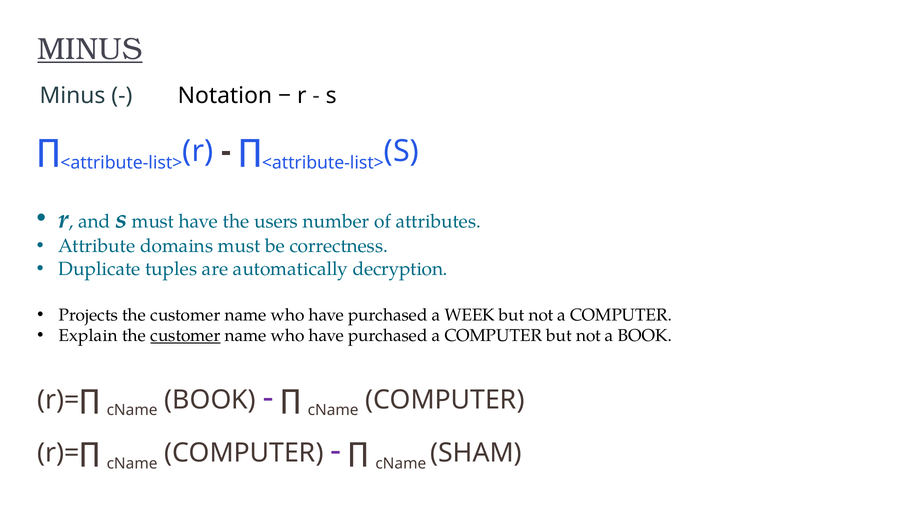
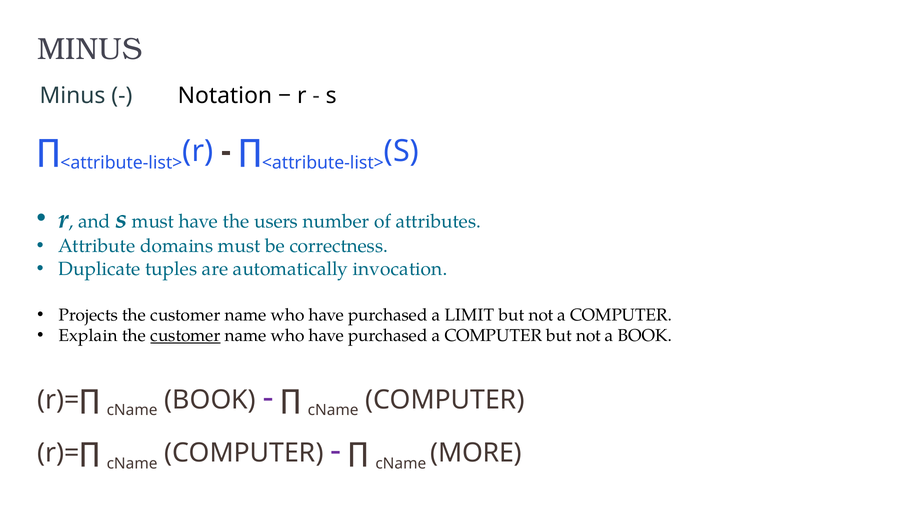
MINUS underline: present -> none (90, 49)
decryption: decryption -> invocation (400, 269)
WEEK: WEEK -> LIMIT (470, 315)
SHAM: SHAM -> MORE (476, 453)
